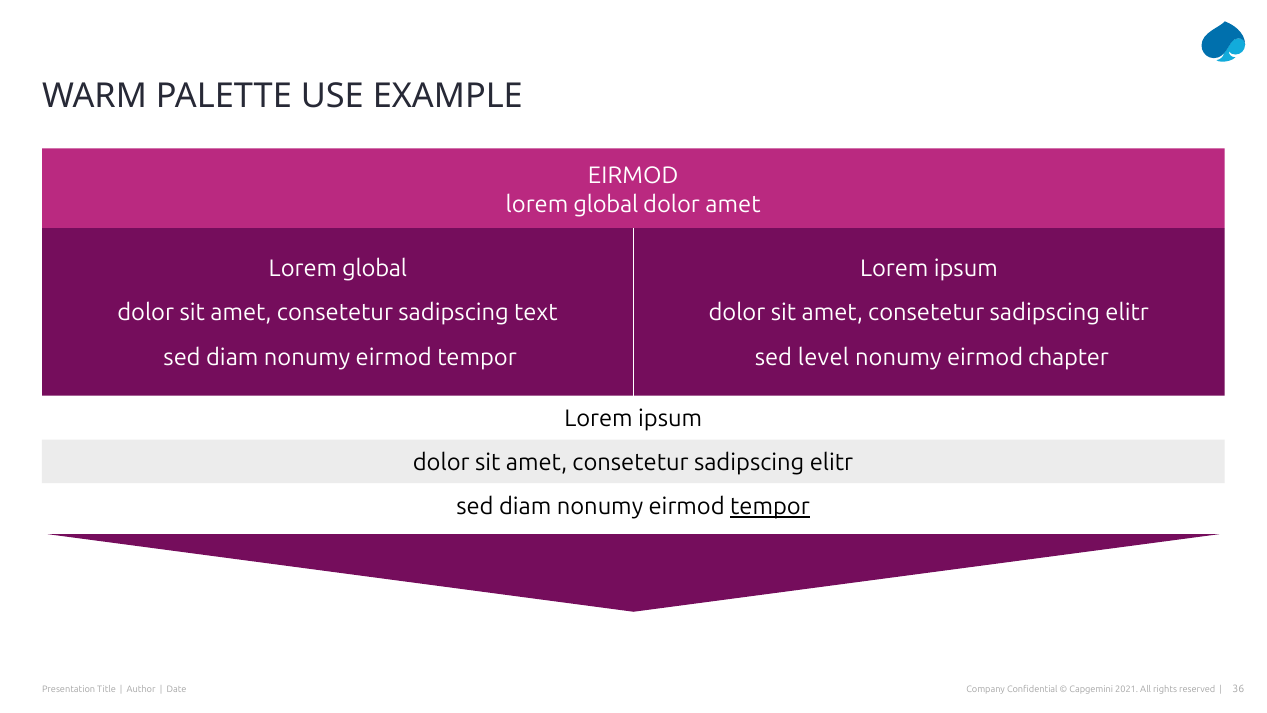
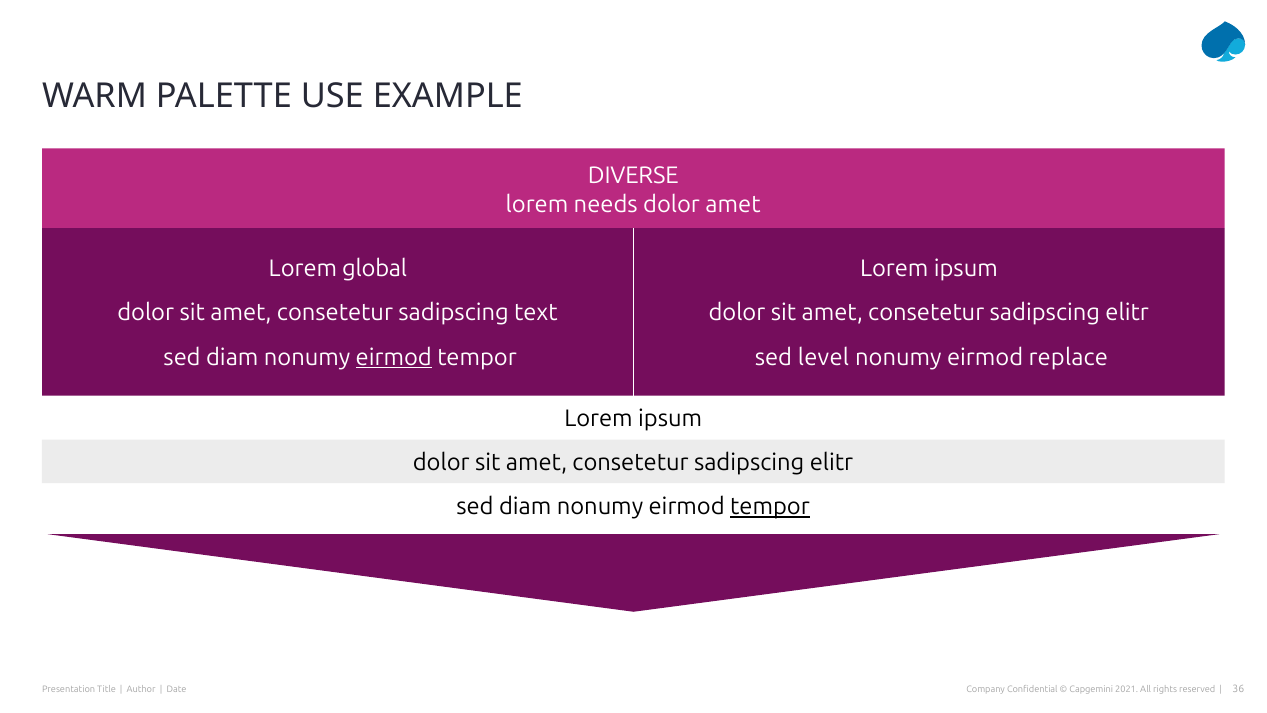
EIRMOD: EIRMOD -> DIVERSE (633, 176)
global: global -> needs (606, 204)
eirmod underline: none -> present (394, 357)
chapter: chapter -> replace (1068, 357)
